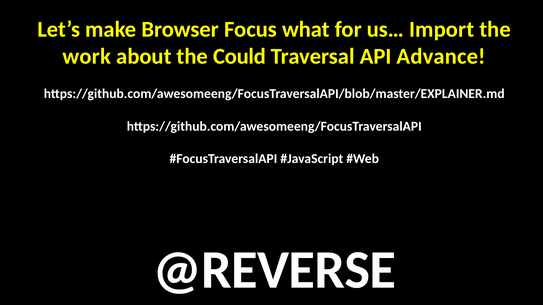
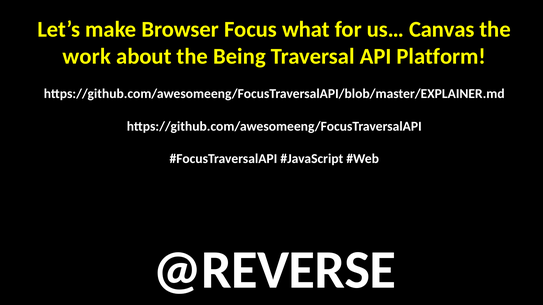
Import: Import -> Canvas (442, 29)
Could: Could -> Being (239, 57)
Advance: Advance -> Platform (441, 57)
